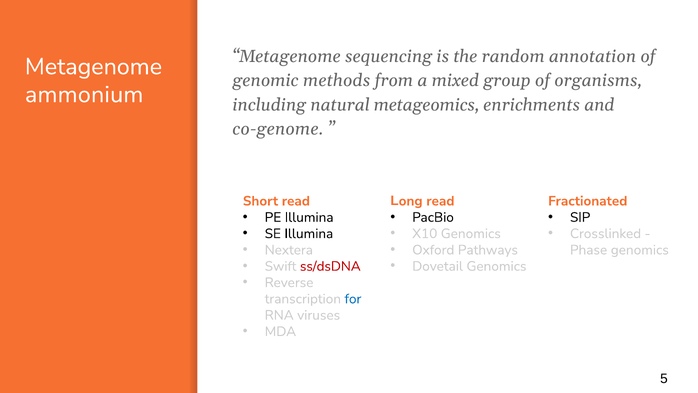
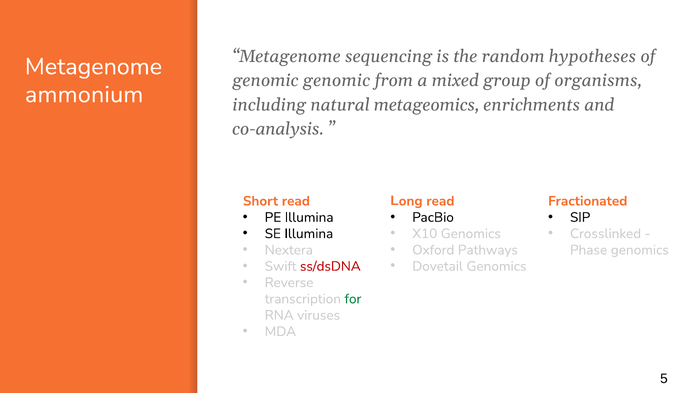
annotation: annotation -> hypotheses (593, 57)
genomic methods: methods -> genomic (337, 81)
co-genome: co-genome -> co-analysis (278, 129)
for colour: blue -> green (353, 299)
